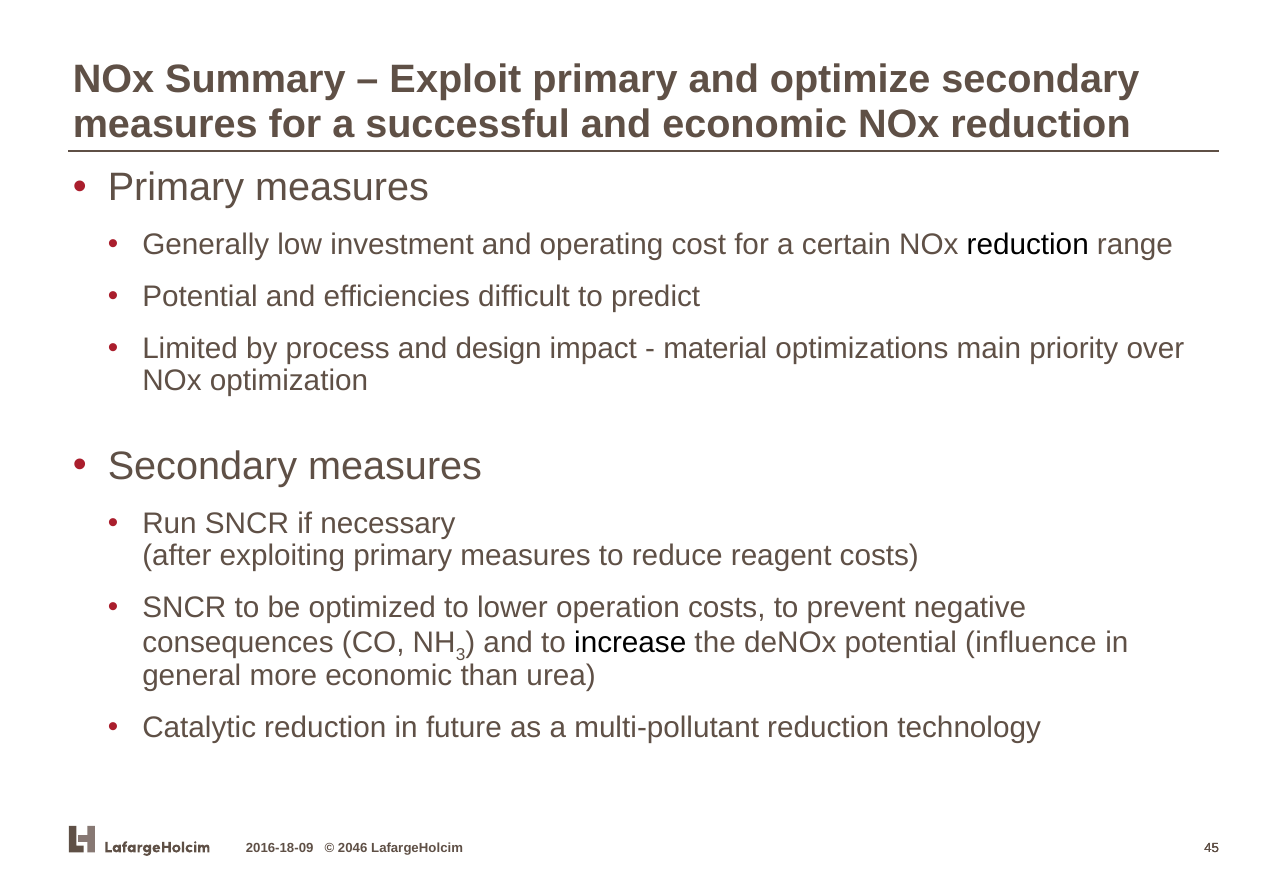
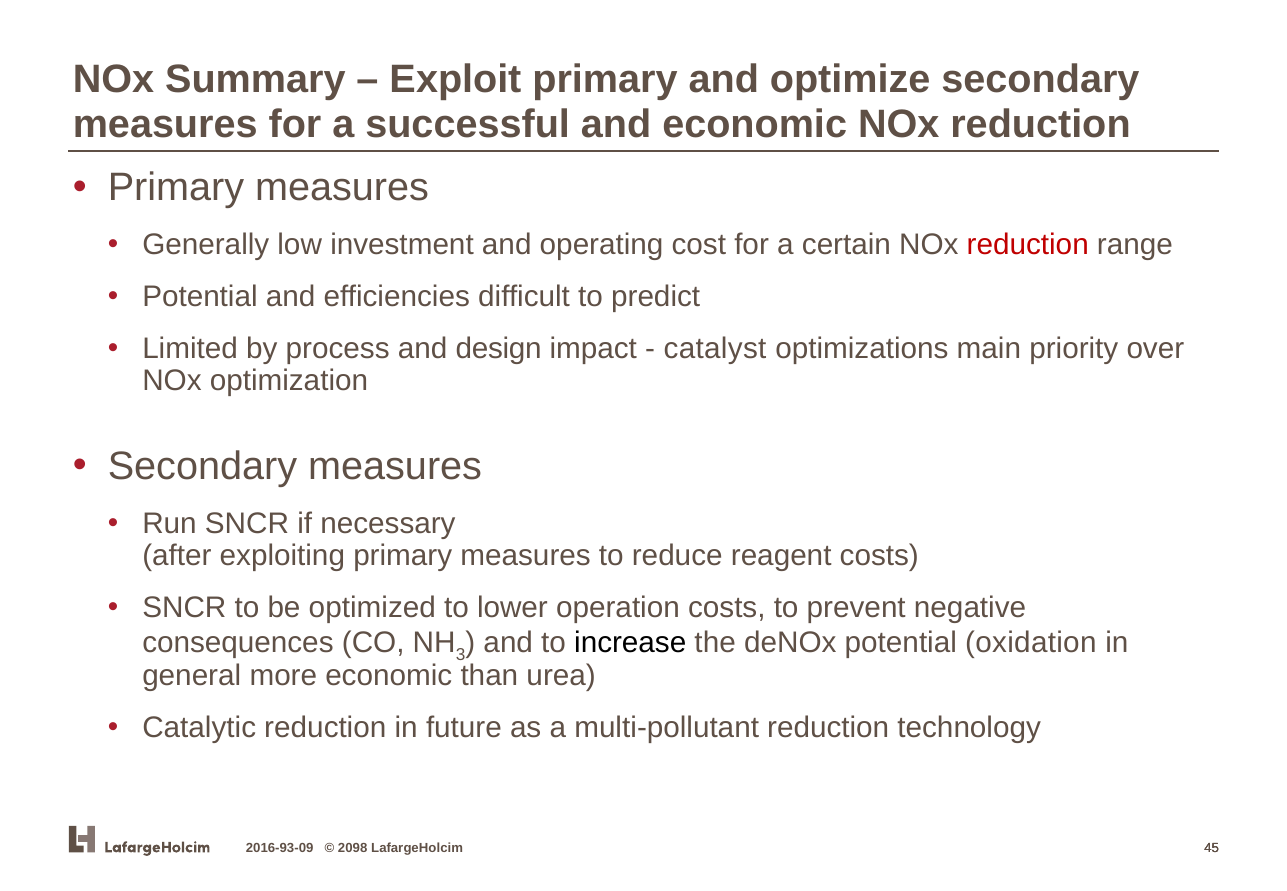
reduction colour: black -> red (1028, 245)
material: material -> catalyst (715, 349)
influence: influence -> oxidation (1031, 643)
2016-18-09: 2016-18-09 -> 2016-93-09 (280, 848)
2046: 2046 -> 2098 (353, 848)
